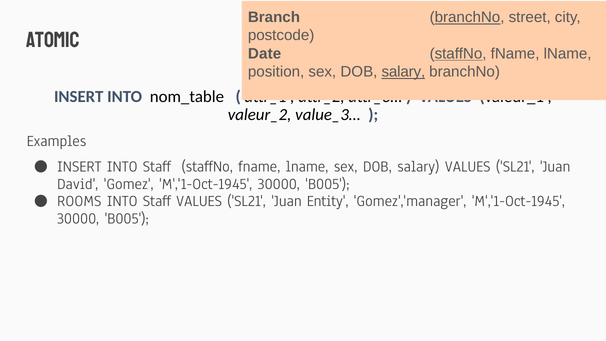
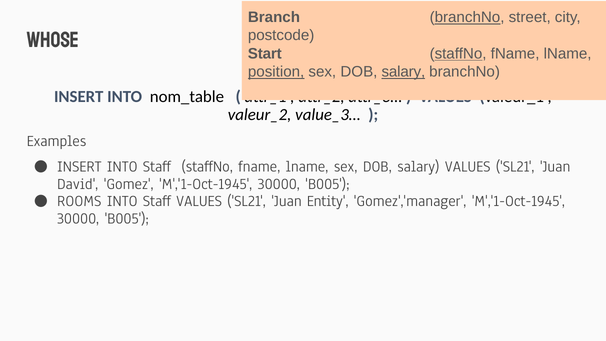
Atomic: Atomic -> Whose (53, 40)
Date: Date -> Start (265, 54)
position underline: none -> present (276, 72)
